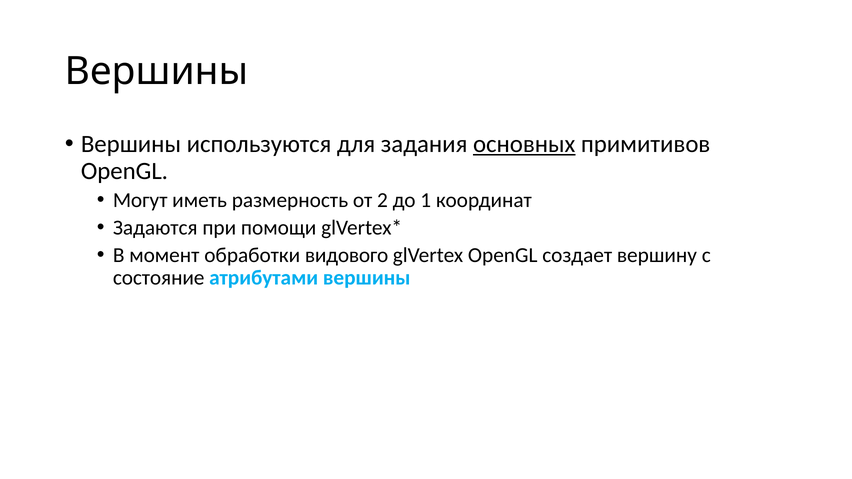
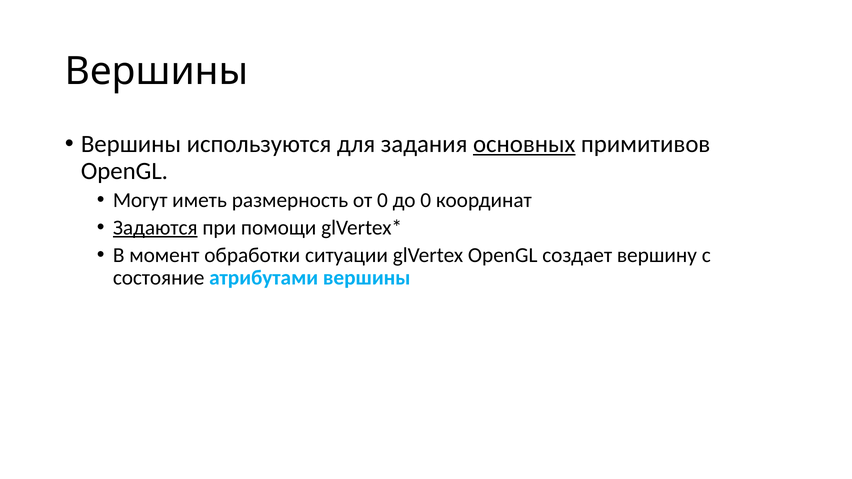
от 2: 2 -> 0 (382, 200)
до 1: 1 -> 0 (426, 200)
Задаются underline: none -> present (155, 228)
видового: видового -> ситуации (347, 255)
